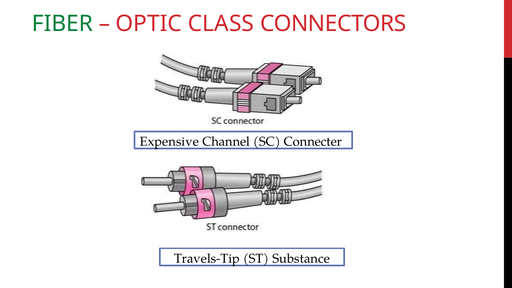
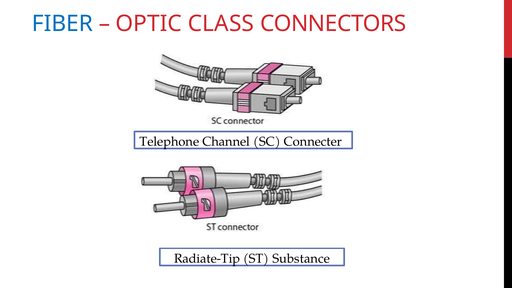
FIBER colour: green -> blue (62, 24)
Expensive: Expensive -> Telephone (169, 142)
Travels-Tip: Travels-Tip -> Radiate-Tip (207, 259)
